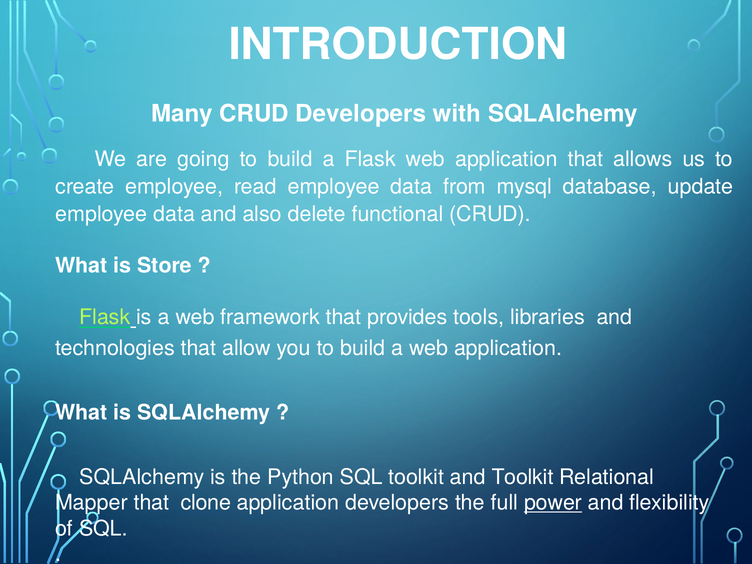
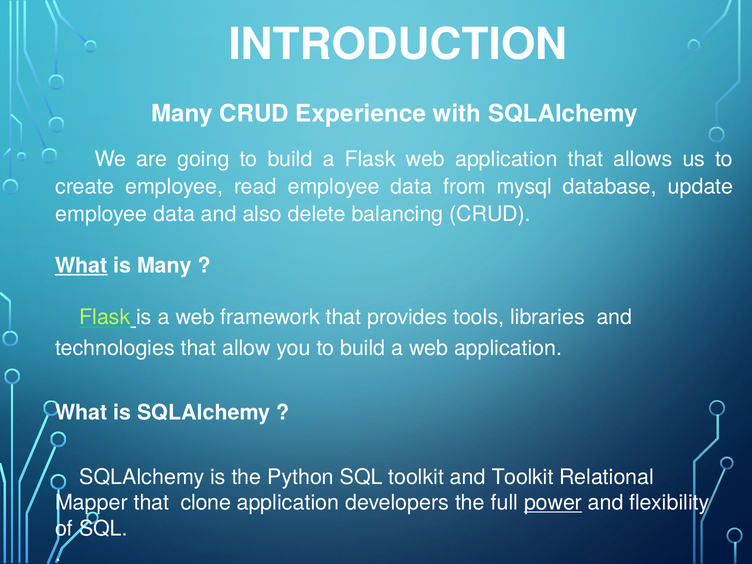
CRUD Developers: Developers -> Experience (361, 114)
functional: functional -> balancing (397, 214)
What underline: none -> present (81, 266)
is Store: Store -> Many (165, 266)
